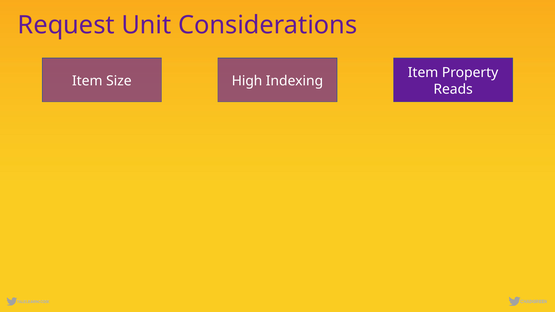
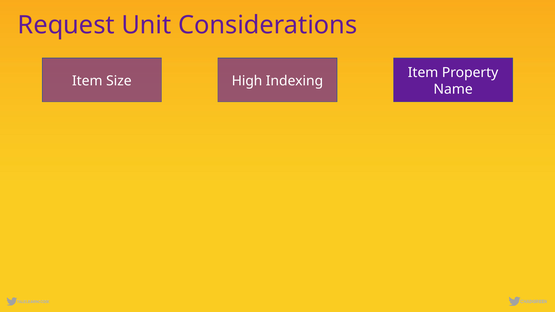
Reads: Reads -> Name (453, 89)
